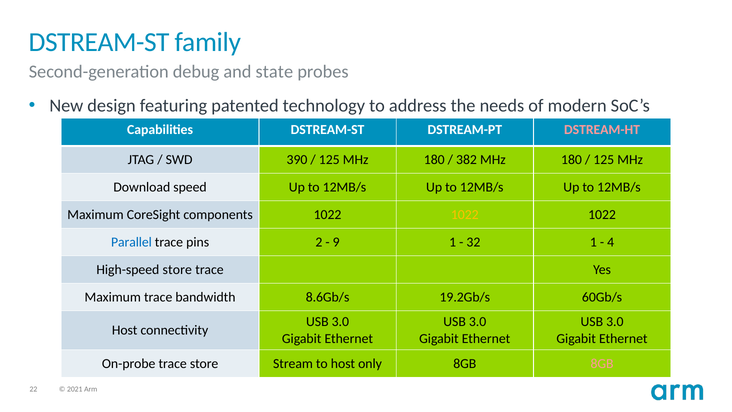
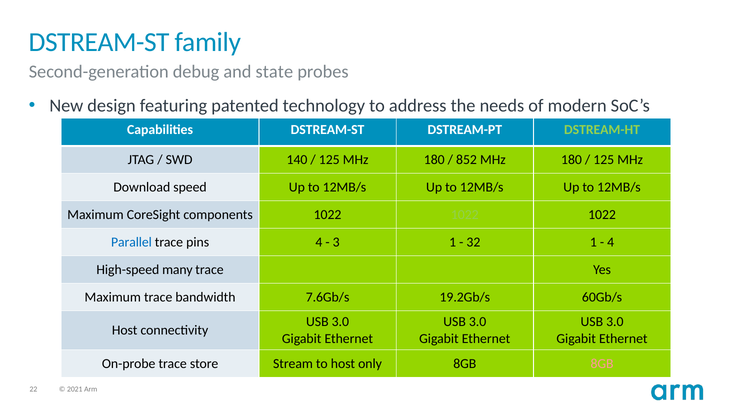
DSTREAM-HT colour: pink -> light green (602, 130)
390: 390 -> 140 (297, 160)
382: 382 -> 852 (466, 160)
1022 colour: yellow -> light green (465, 215)
pins 2: 2 -> 4 (319, 242)
9: 9 -> 3 (336, 242)
High-speed store: store -> many (177, 269)
8.6Gb/s: 8.6Gb/s -> 7.6Gb/s (328, 297)
